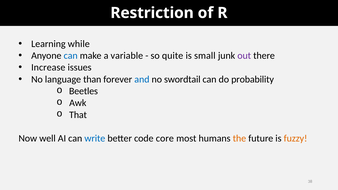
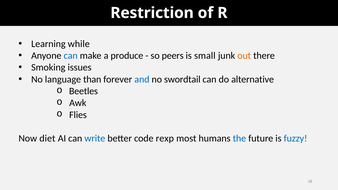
variable: variable -> produce (127, 56)
quite: quite -> peers (173, 56)
out colour: purple -> orange (244, 56)
Increase: Increase -> Smoking (48, 68)
probability: probability -> alternative (253, 79)
That: That -> Flies (78, 115)
well: well -> diet (47, 139)
core: core -> rexp (165, 139)
the colour: orange -> blue (239, 139)
fuzzy colour: orange -> blue (295, 139)
